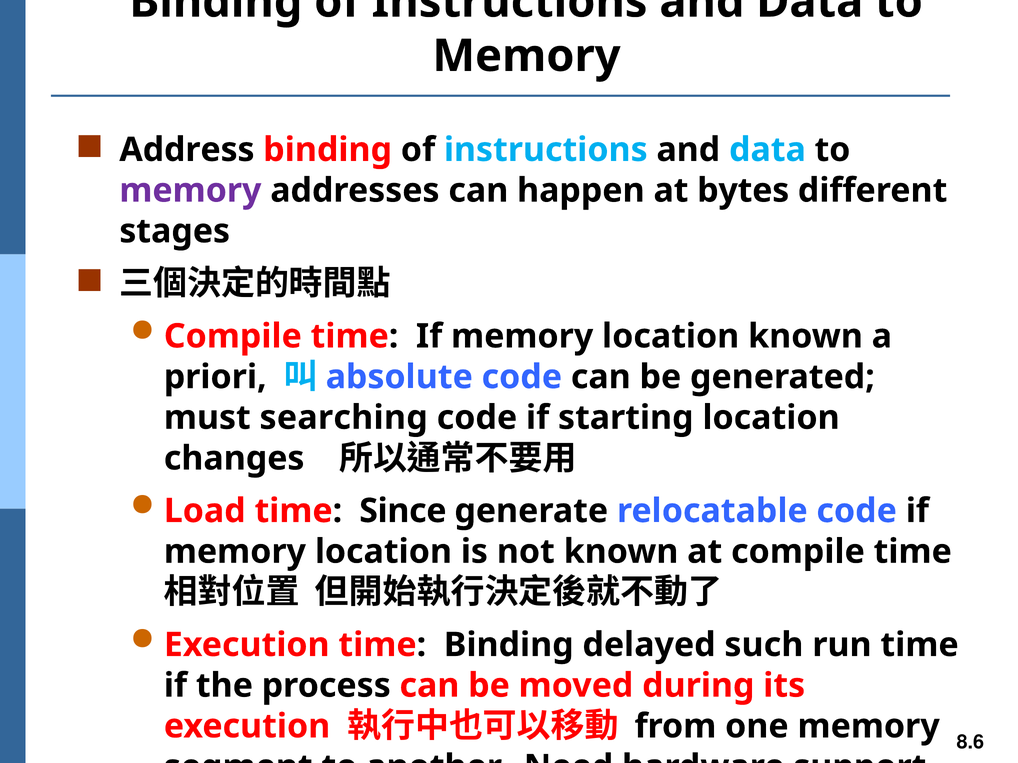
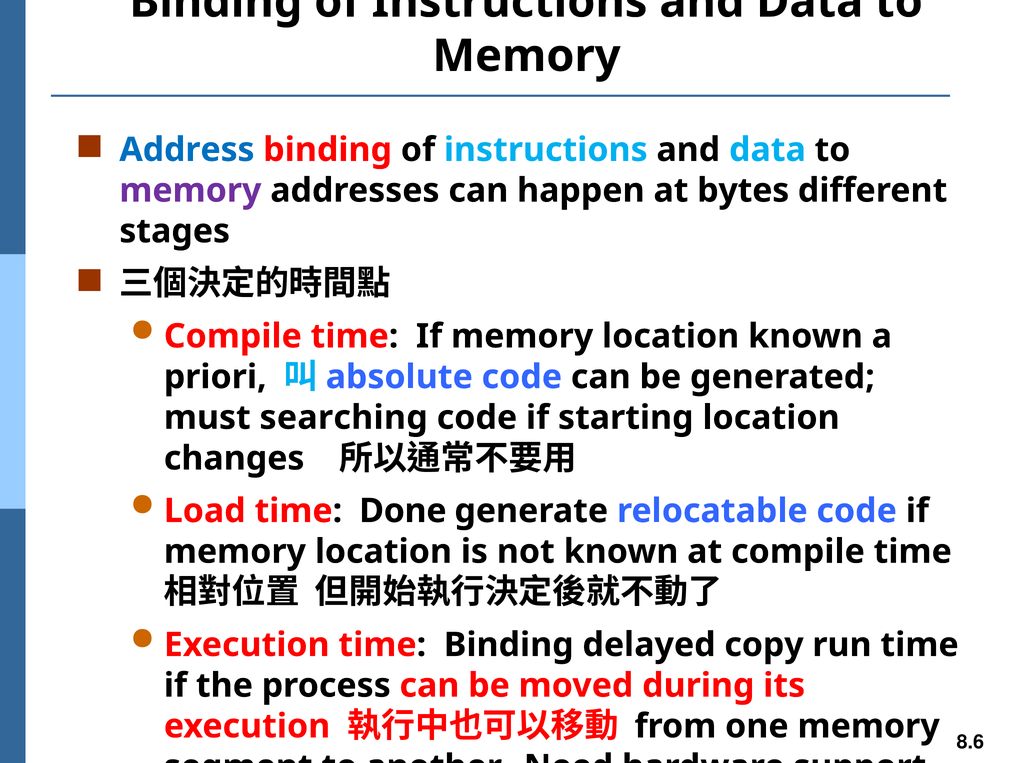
Address colour: black -> blue (187, 150)
Since: Since -> Done (403, 511)
such: such -> copy (764, 645)
